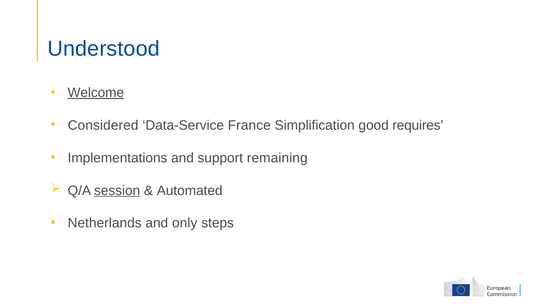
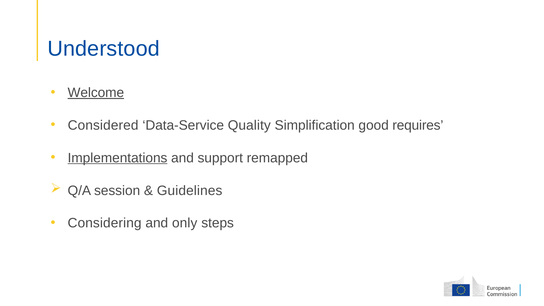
France: France -> Quality (249, 125)
Implementations underline: none -> present (118, 158)
remaining: remaining -> remapped (277, 158)
session underline: present -> none (117, 191)
Automated: Automated -> Guidelines (190, 191)
Netherlands: Netherlands -> Considering (105, 223)
